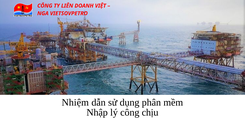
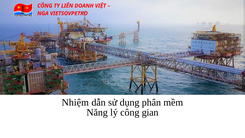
Nhập: Nhập -> Năng (97, 112)
chịu: chịu -> gian (150, 112)
